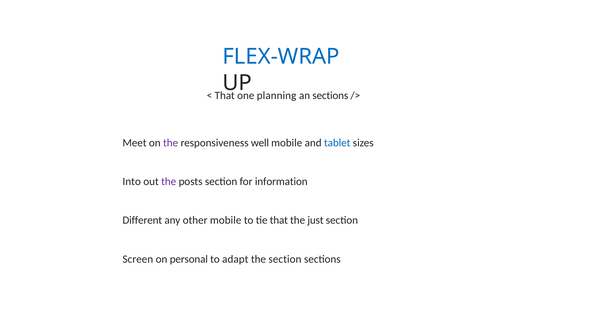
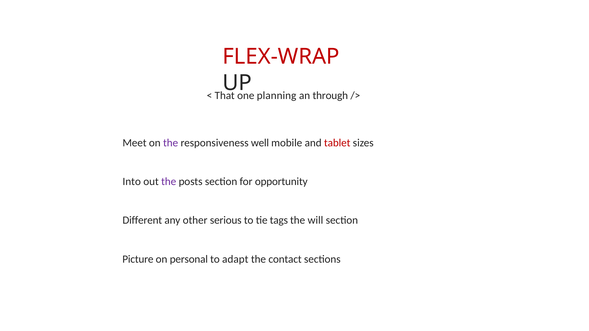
FLEX-WRAP colour: blue -> red (281, 57)
an sections: sections -> through (330, 96)
tablet colour: blue -> red (337, 143)
information: information -> opportunity (281, 182)
other mobile: mobile -> serious (226, 220)
tie that: that -> tags (279, 220)
just: just -> will (315, 220)
Screen: Screen -> Picture (138, 259)
the section: section -> contact (285, 259)
